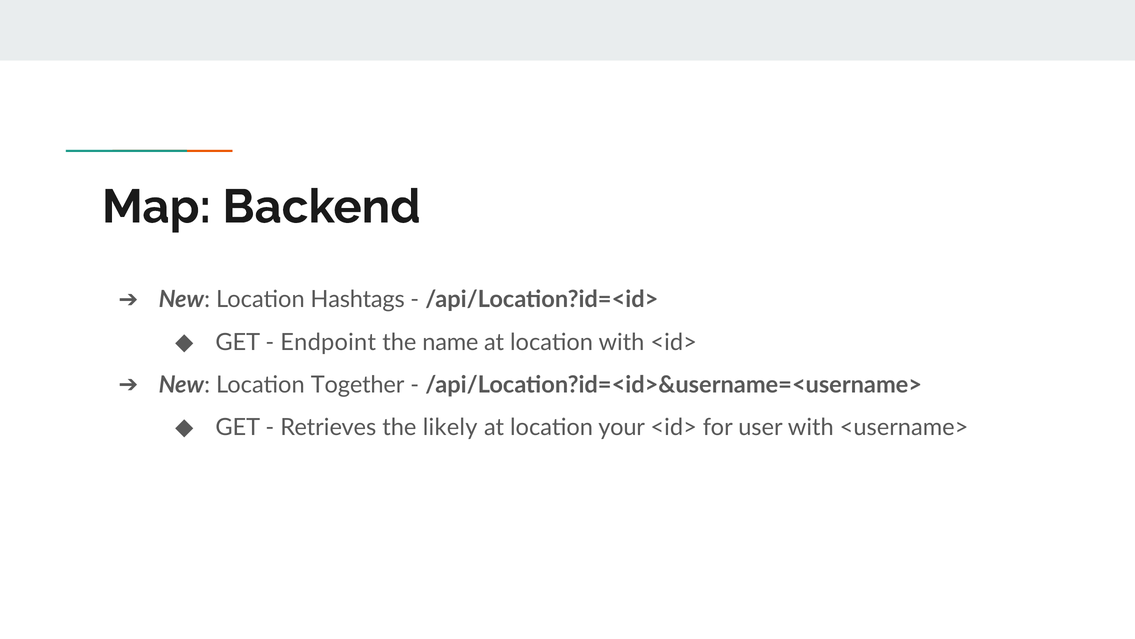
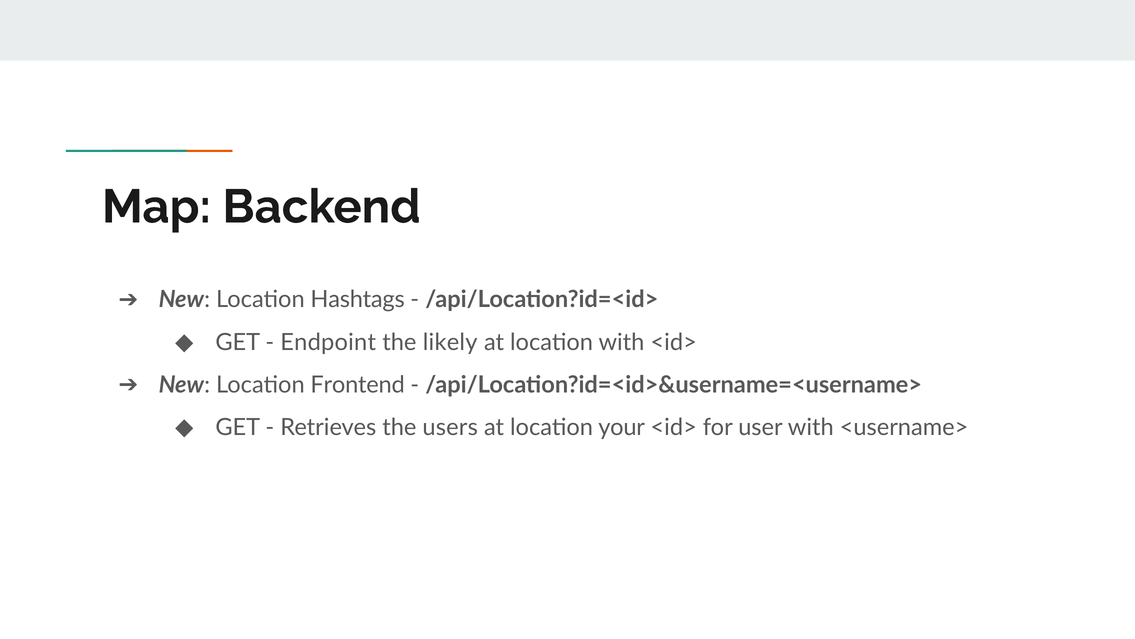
name: name -> likely (450, 342)
Together: Together -> Frontend (358, 384)
likely: likely -> users (450, 427)
